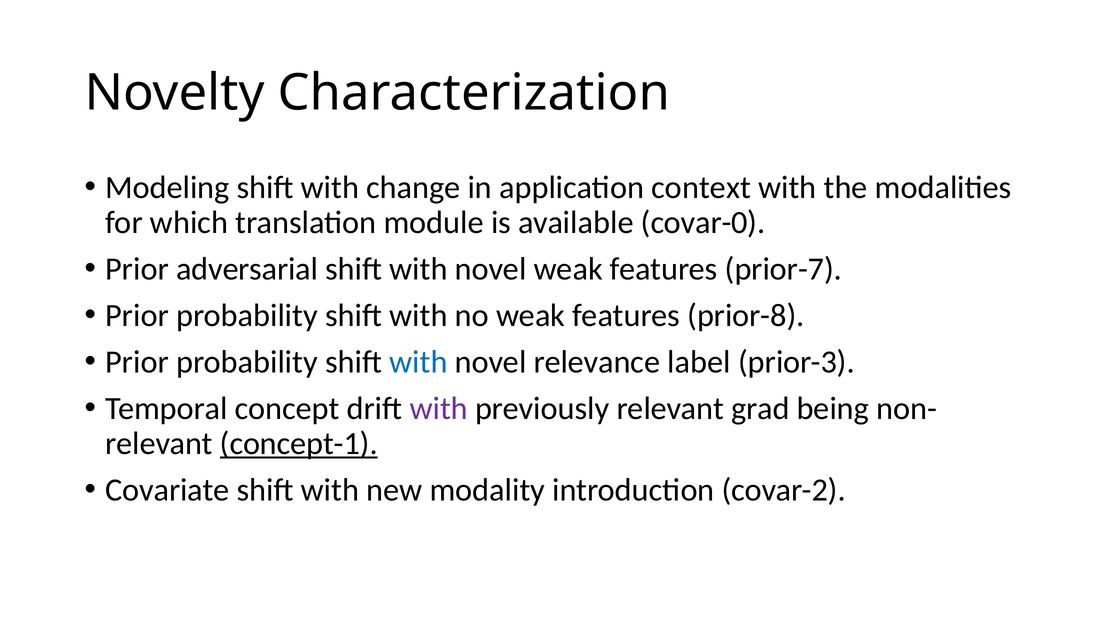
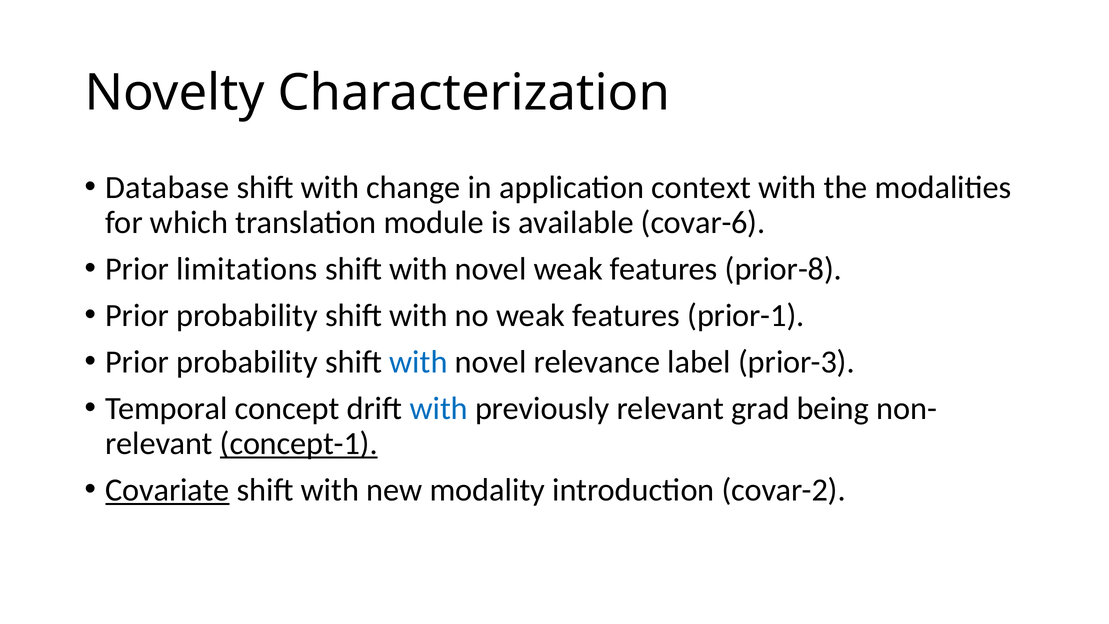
Modeling: Modeling -> Database (167, 188)
covar-0: covar-0 -> covar-6 (703, 222)
adversarial: adversarial -> limitations (247, 269)
prior-7: prior-7 -> prior-8 (783, 269)
prior-8: prior-8 -> prior-1 (746, 315)
with colour: purple -> blue (439, 408)
Covariate underline: none -> present (167, 490)
